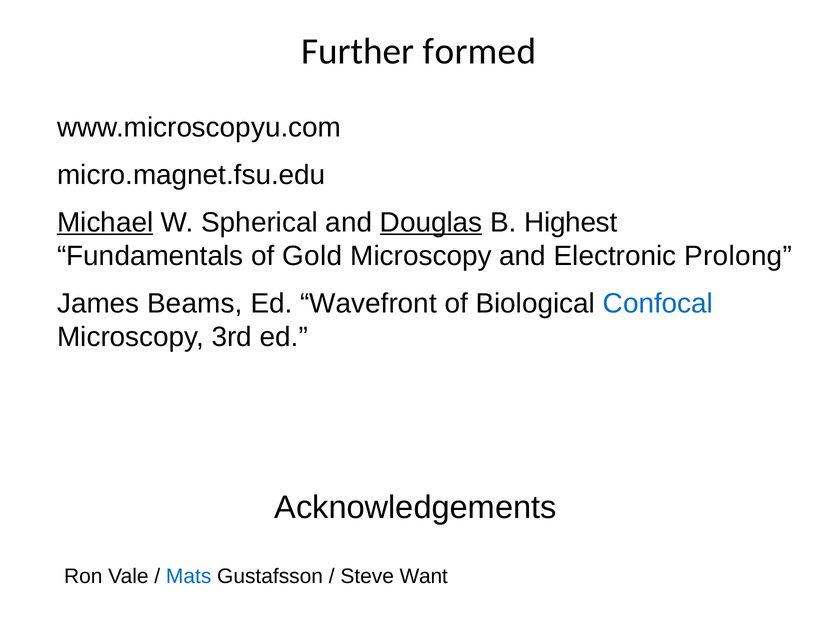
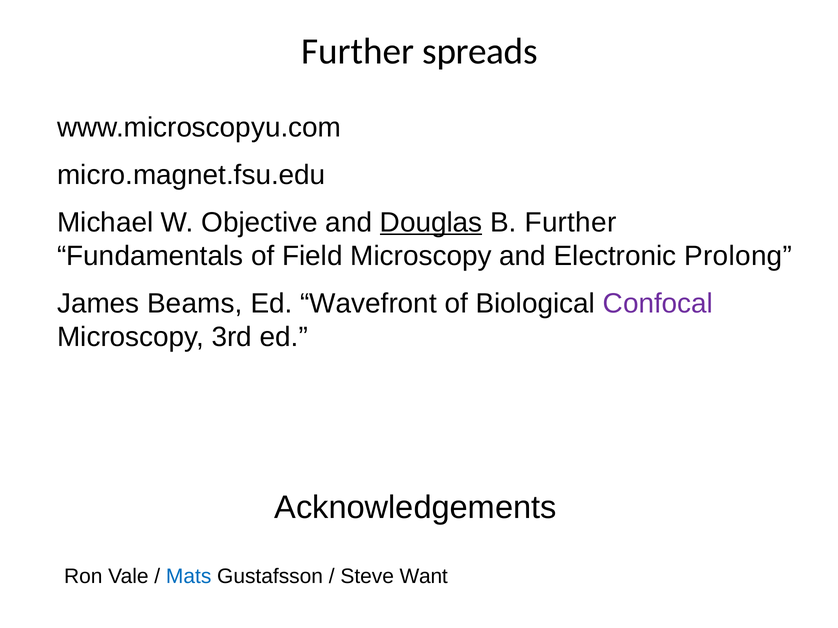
formed: formed -> spreads (480, 51)
Michael underline: present -> none (105, 223)
Spherical: Spherical -> Objective (260, 223)
B Highest: Highest -> Further (571, 223)
Gold: Gold -> Field (312, 256)
Confocal colour: blue -> purple (658, 304)
